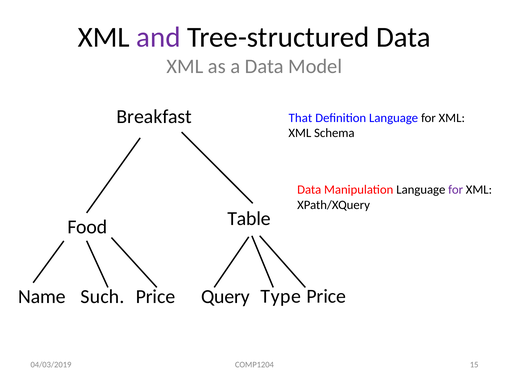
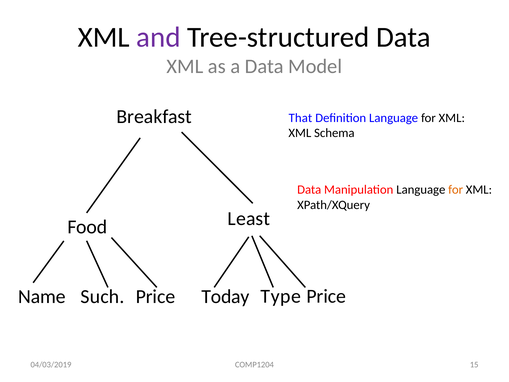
for colour: purple -> orange (456, 190)
Table: Table -> Least (249, 218)
Query: Query -> Today (226, 297)
